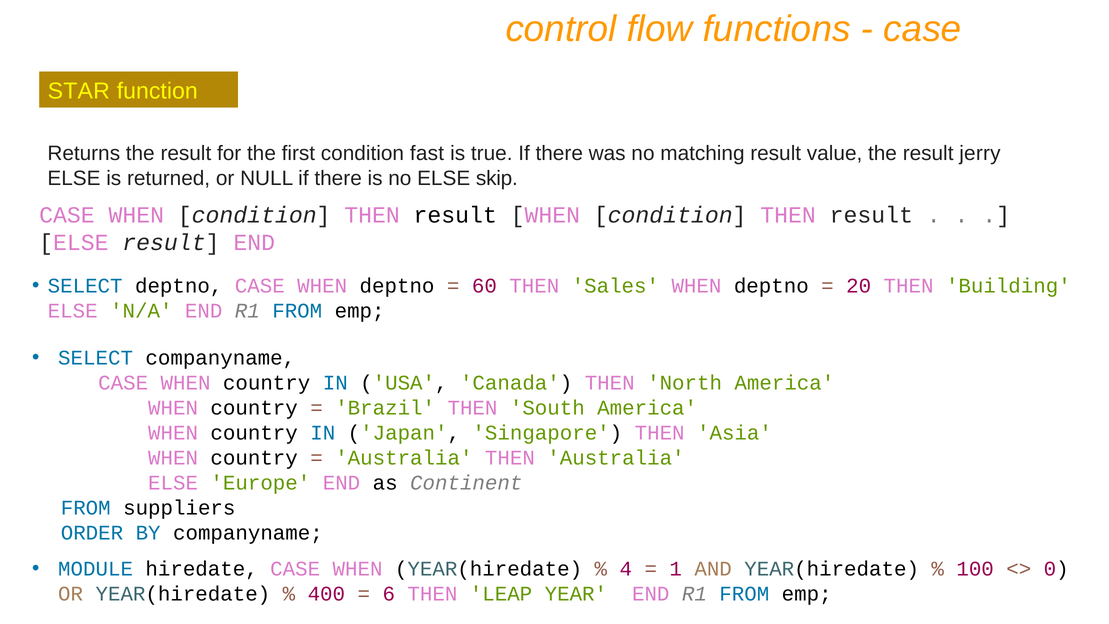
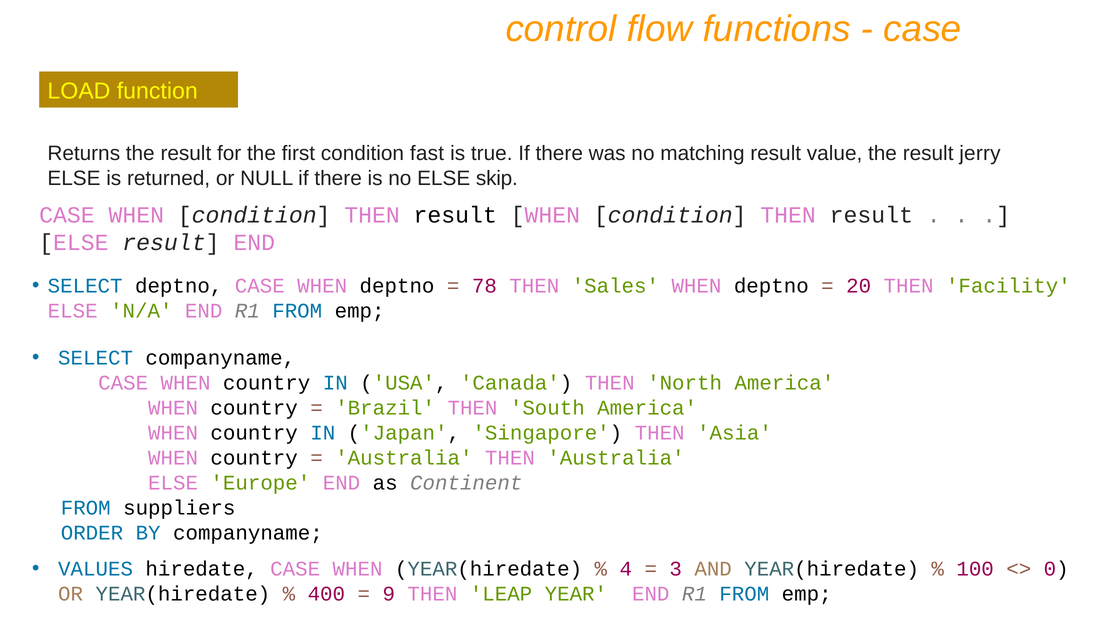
STAR: STAR -> LOAD (79, 91)
60: 60 -> 78 (484, 286)
Building: Building -> Facility (1008, 286)
MODULE: MODULE -> VALUES (96, 569)
1: 1 -> 3 (676, 569)
6: 6 -> 9 (389, 594)
